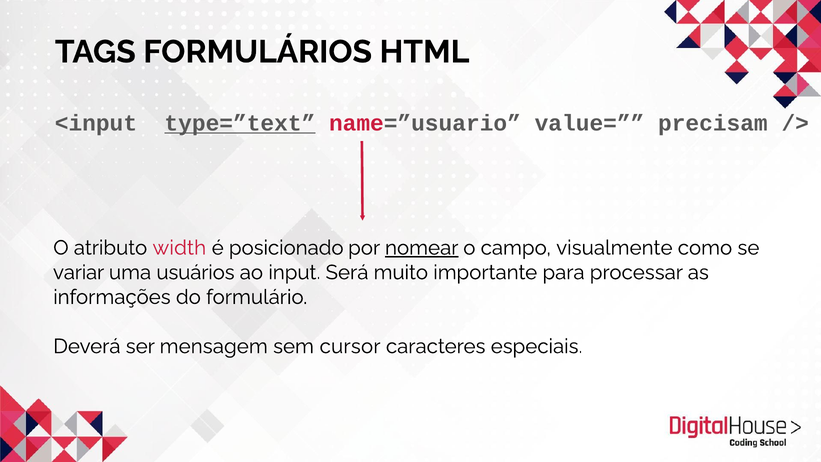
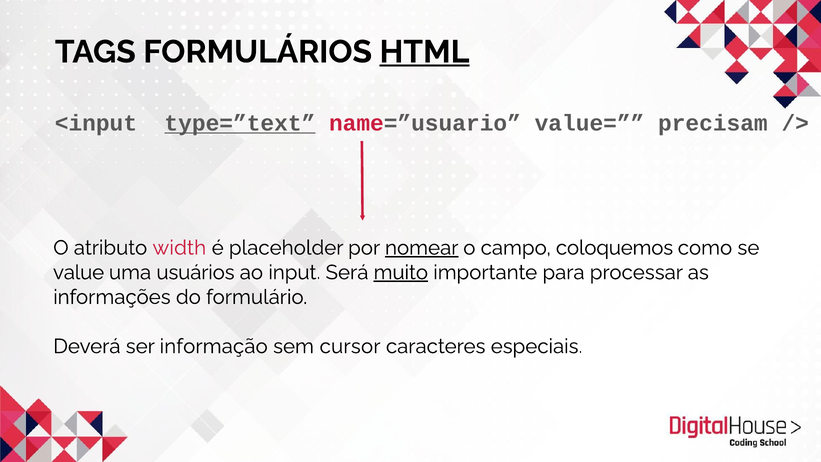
HTML underline: none -> present (424, 52)
posicionado: posicionado -> placeholder (286, 248)
visualmente: visualmente -> coloquemos (614, 248)
variar: variar -> value (79, 272)
muito underline: none -> present (401, 272)
mensagem: mensagem -> informação (214, 346)
